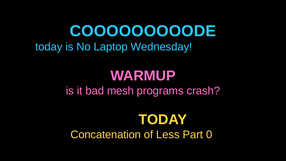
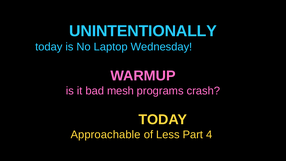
COOOOOOOOODE: COOOOOOOOODE -> UNINTENTIONALLY (143, 31)
Concatenation: Concatenation -> Approachable (106, 135)
0: 0 -> 4 (209, 135)
